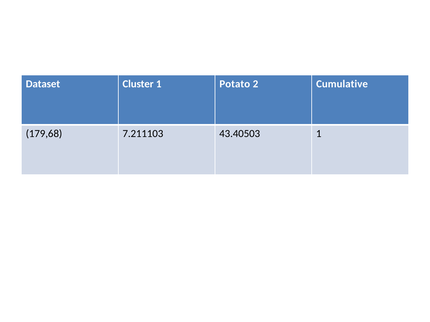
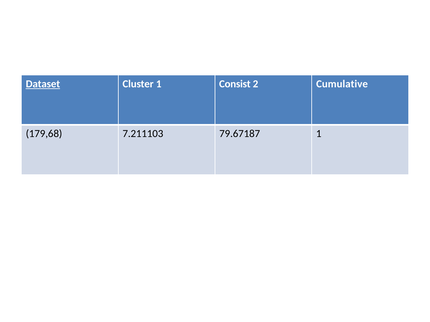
Dataset underline: none -> present (43, 84)
Potato: Potato -> Consist (235, 84)
43.40503: 43.40503 -> 79.67187 (240, 134)
